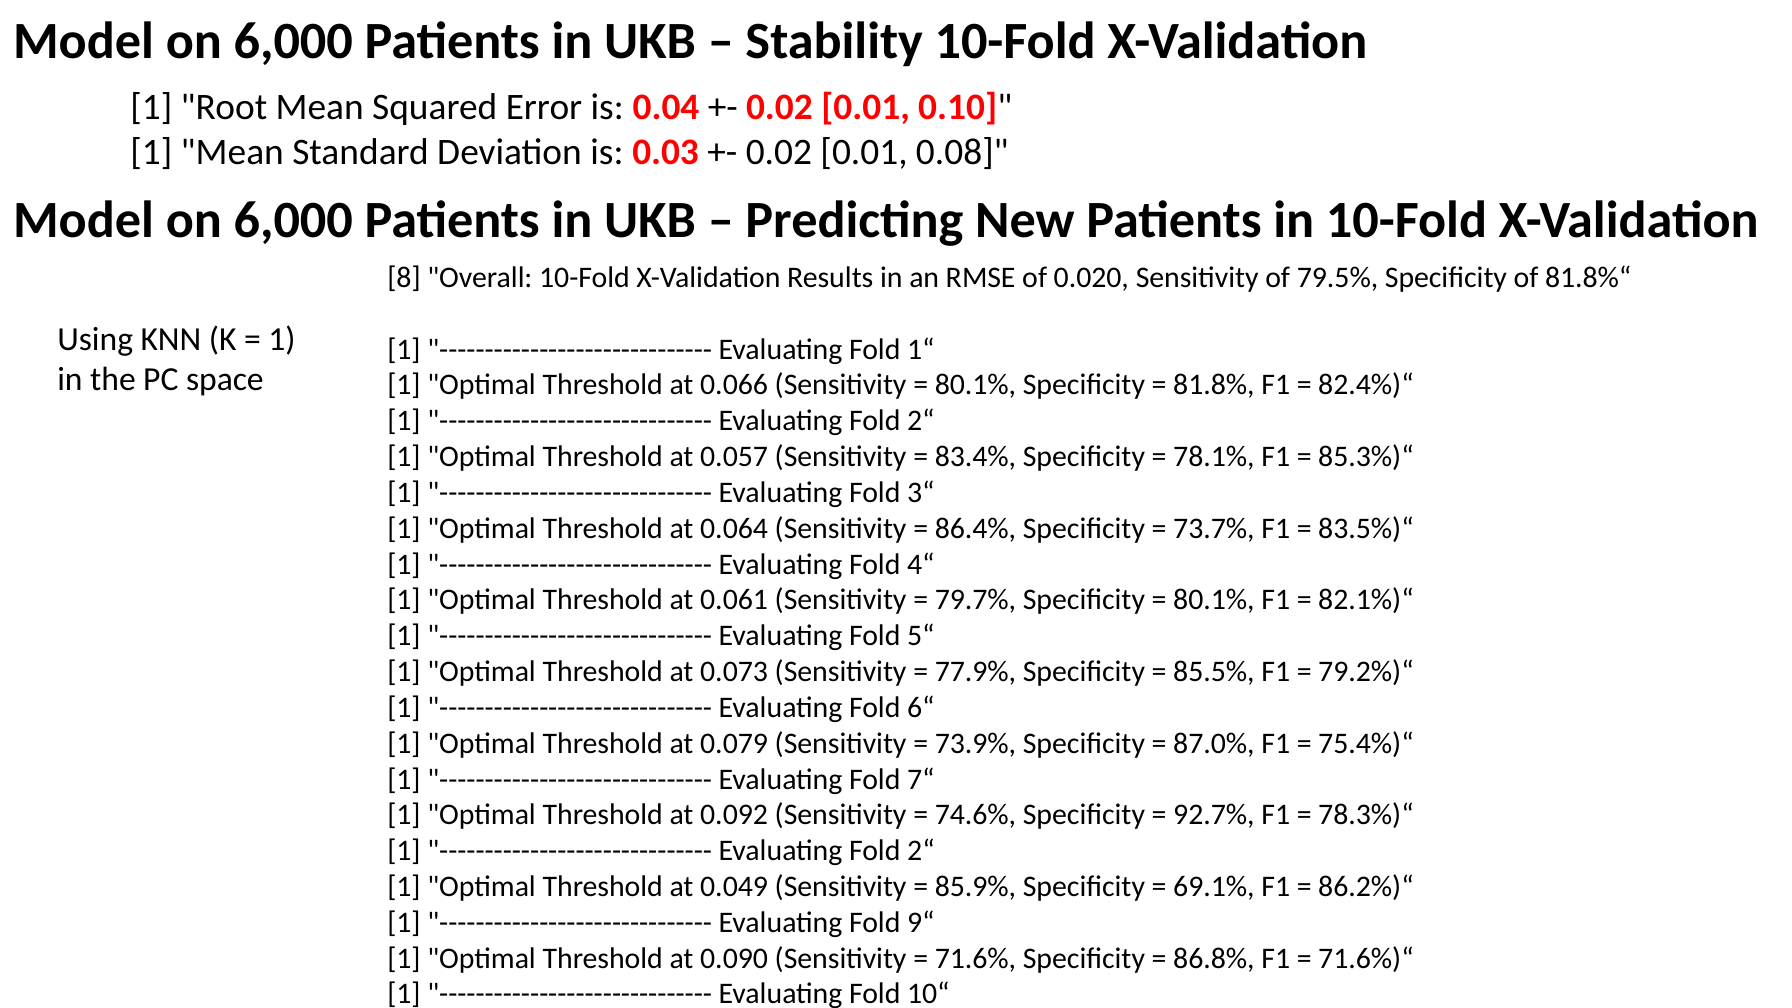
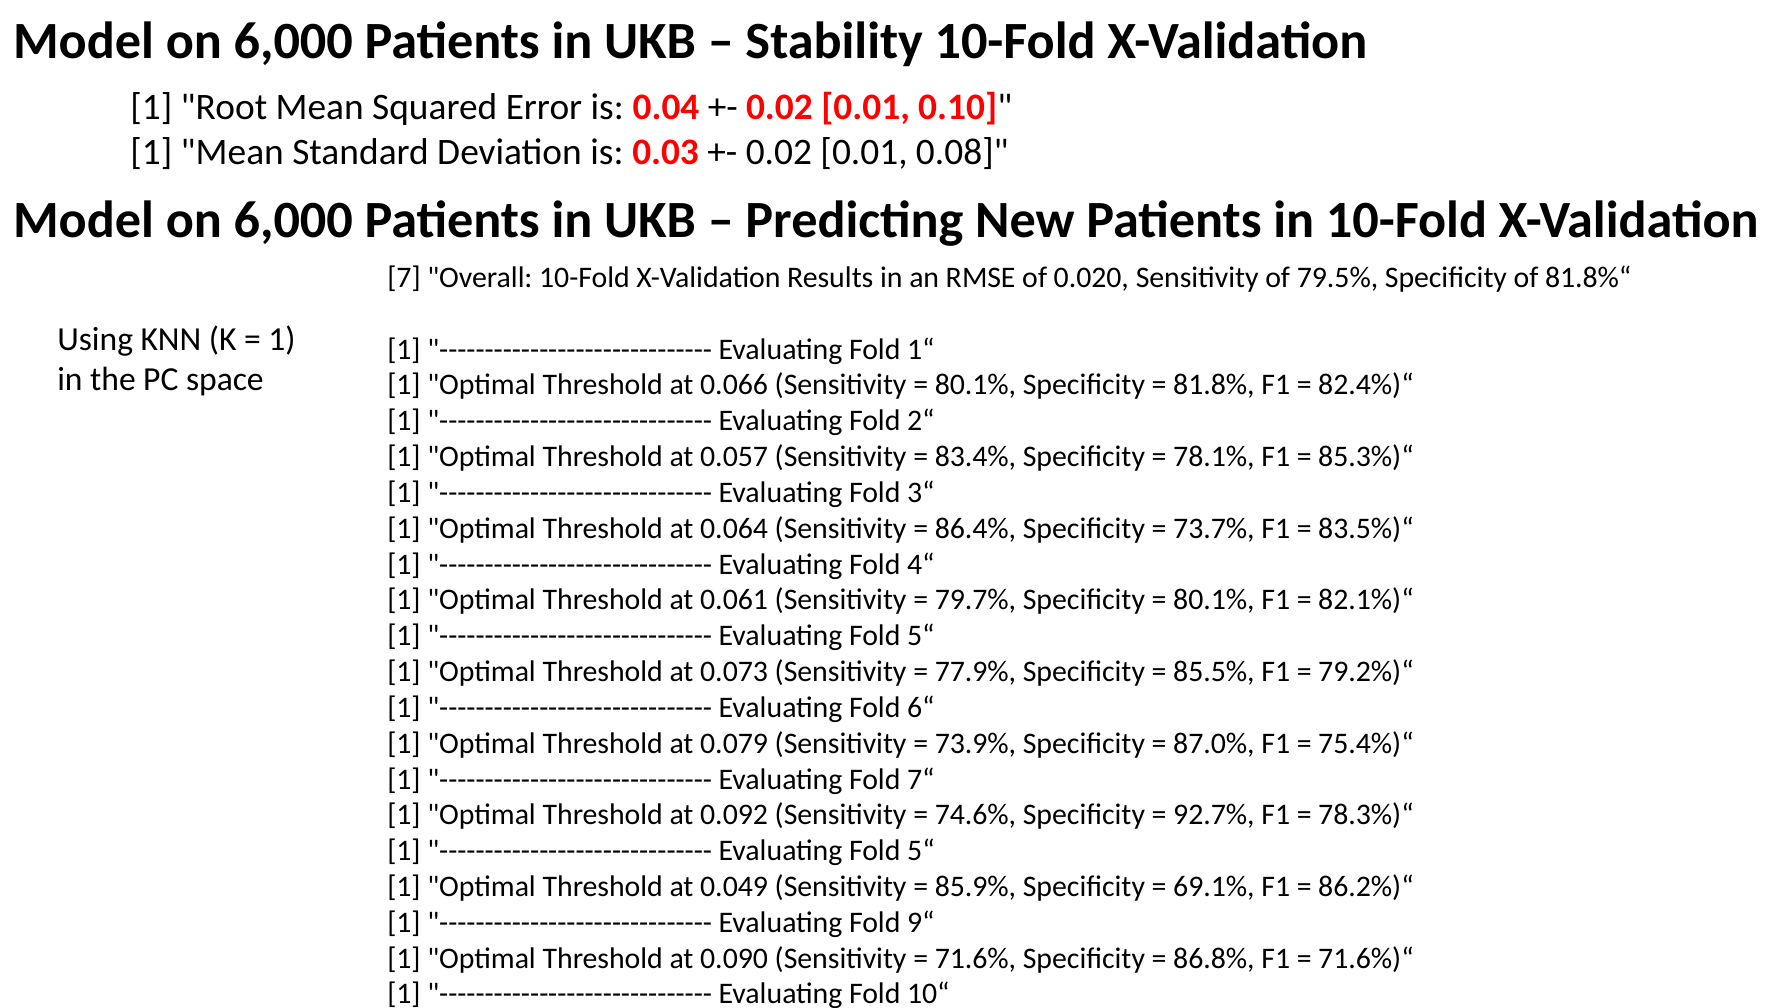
8: 8 -> 7 (404, 278)
2“: 2“ -> 5“ (921, 851)
